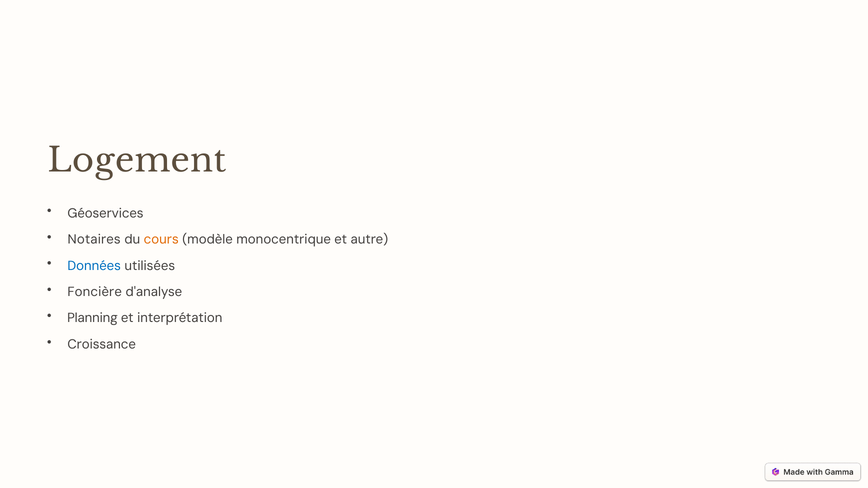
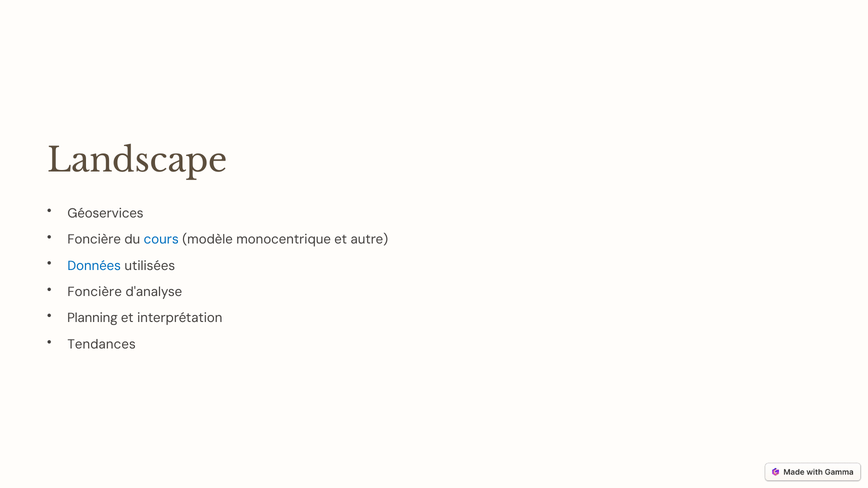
Logement: Logement -> Landscape (137, 161)
Notaires: Notaires -> Foncière (94, 240)
cours colour: orange -> blue (161, 240)
Croissance: Croissance -> Tendances (102, 345)
